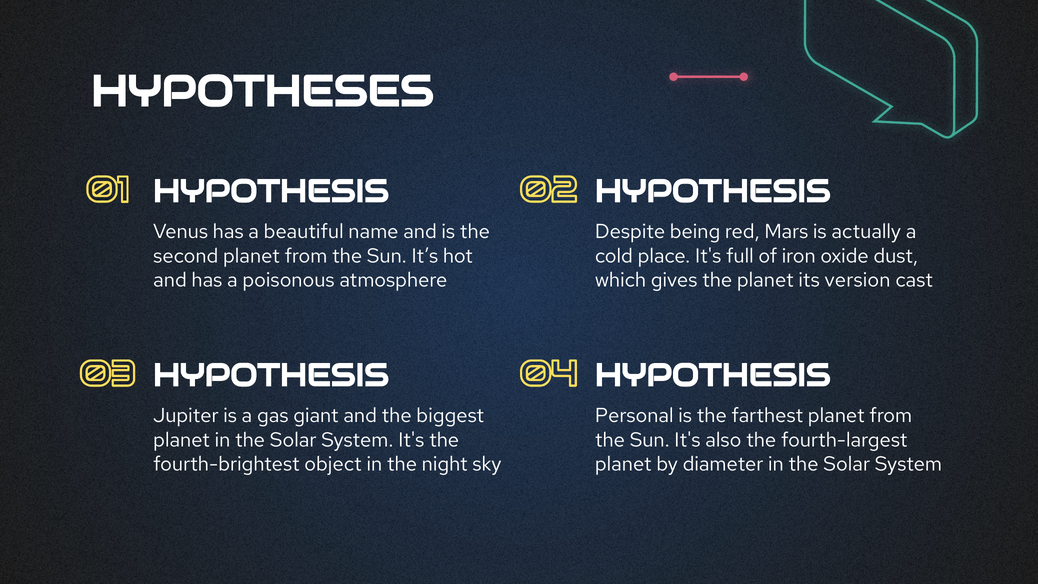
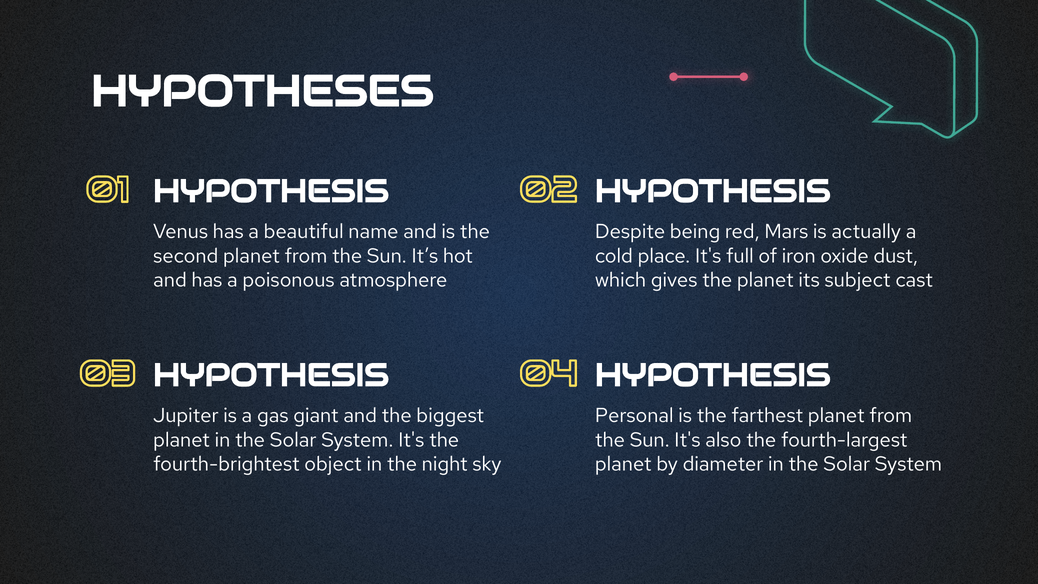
version: version -> subject (858, 280)
